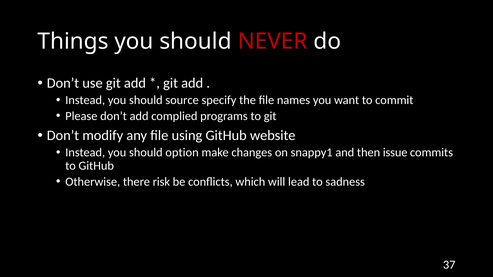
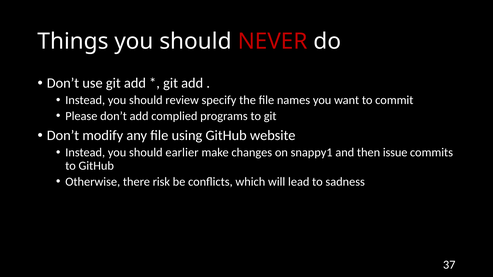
source: source -> review (182, 100)
option: option -> earlier (182, 153)
